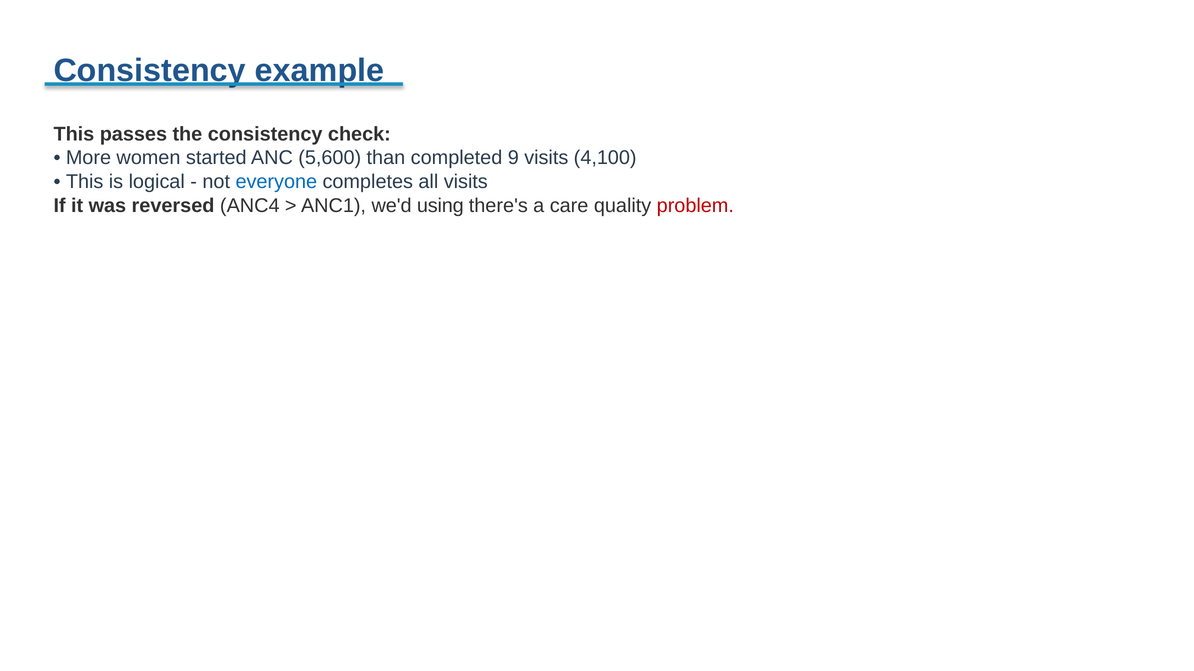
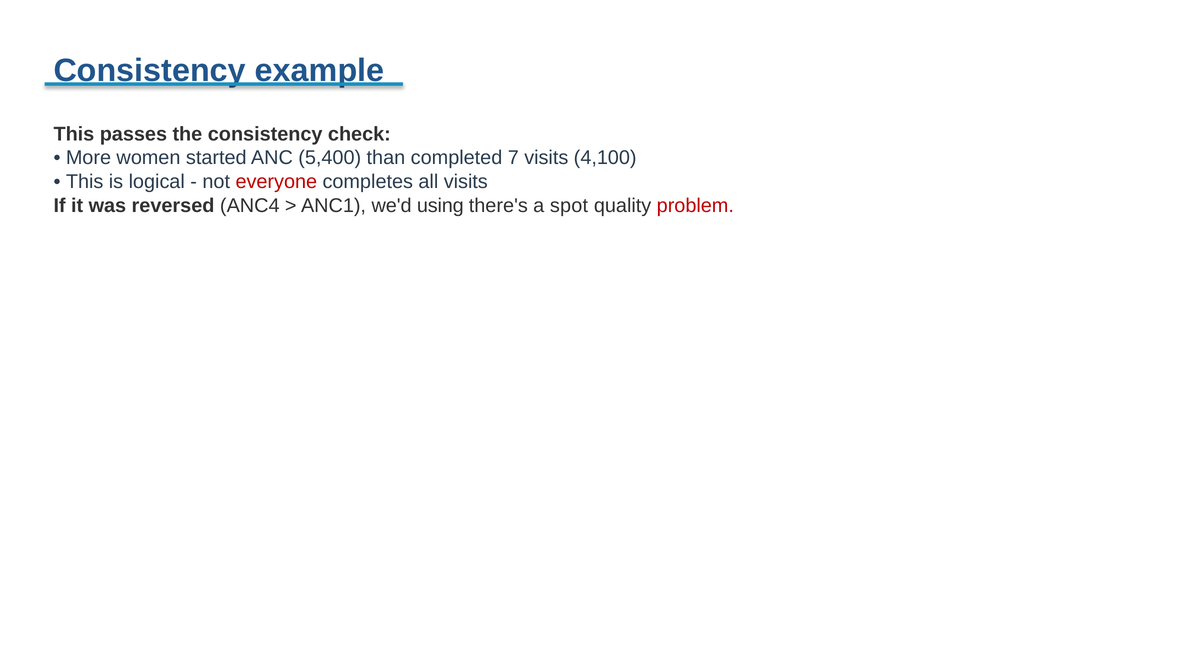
5,600: 5,600 -> 5,400 (330, 158)
9: 9 -> 7 (513, 158)
everyone colour: blue -> red (276, 182)
care: care -> spot (569, 206)
